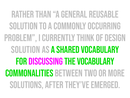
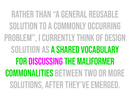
the vocabulary: vocabulary -> maliformer (96, 61)
